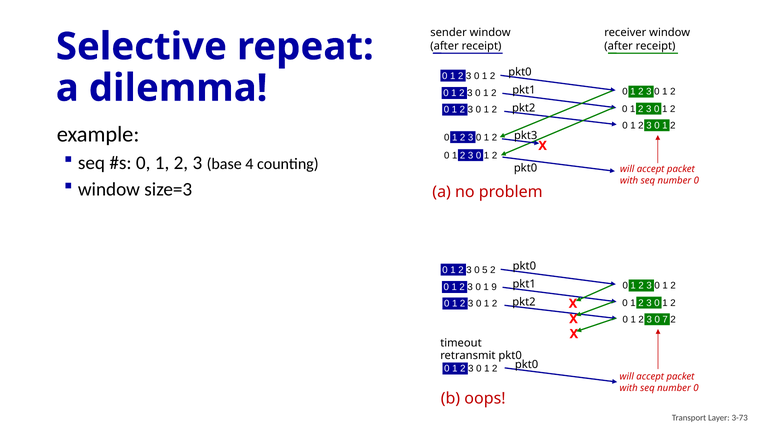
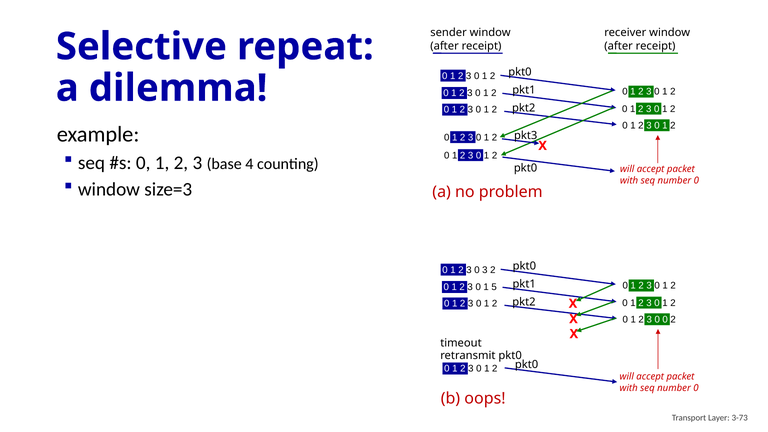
0 5: 5 -> 3 (485, 270)
9: 9 -> 5 (494, 287)
3 0 7: 7 -> 0 (665, 320)
